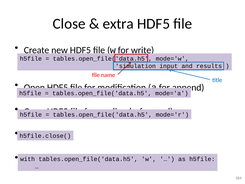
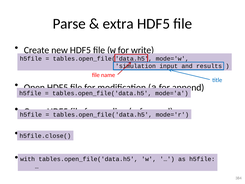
Close: Close -> Parse (69, 24)
